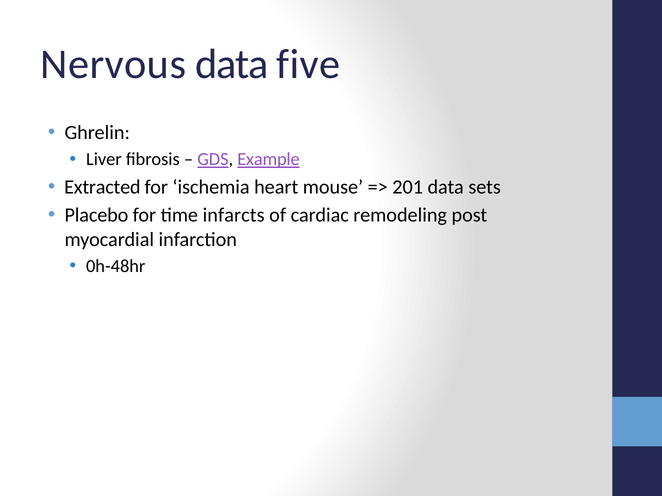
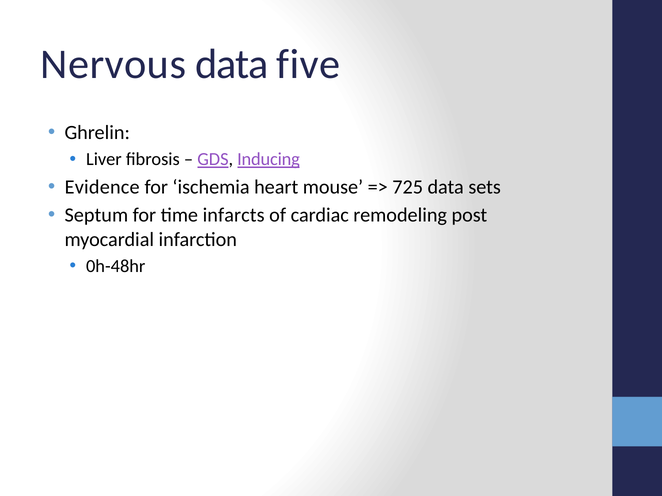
Example: Example -> Inducing (268, 159)
Extracted: Extracted -> Evidence (102, 187)
201: 201 -> 725 (408, 187)
Placebo: Placebo -> Septum (96, 216)
